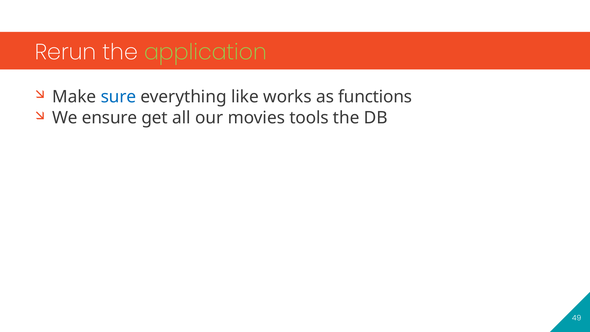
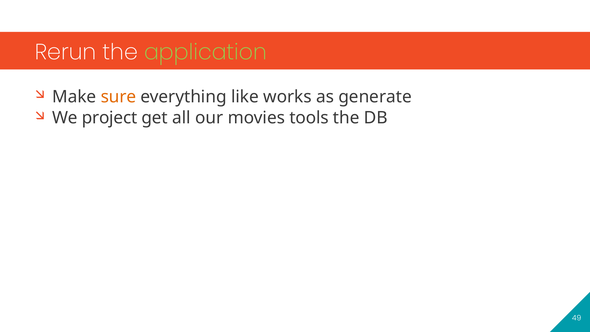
sure colour: blue -> orange (118, 97)
functions: functions -> generate (375, 97)
ensure: ensure -> project (110, 118)
